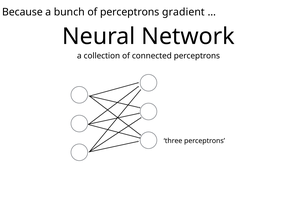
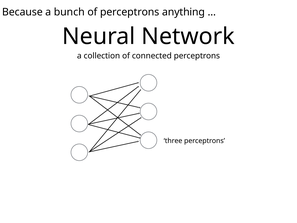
gradient: gradient -> anything (184, 12)
